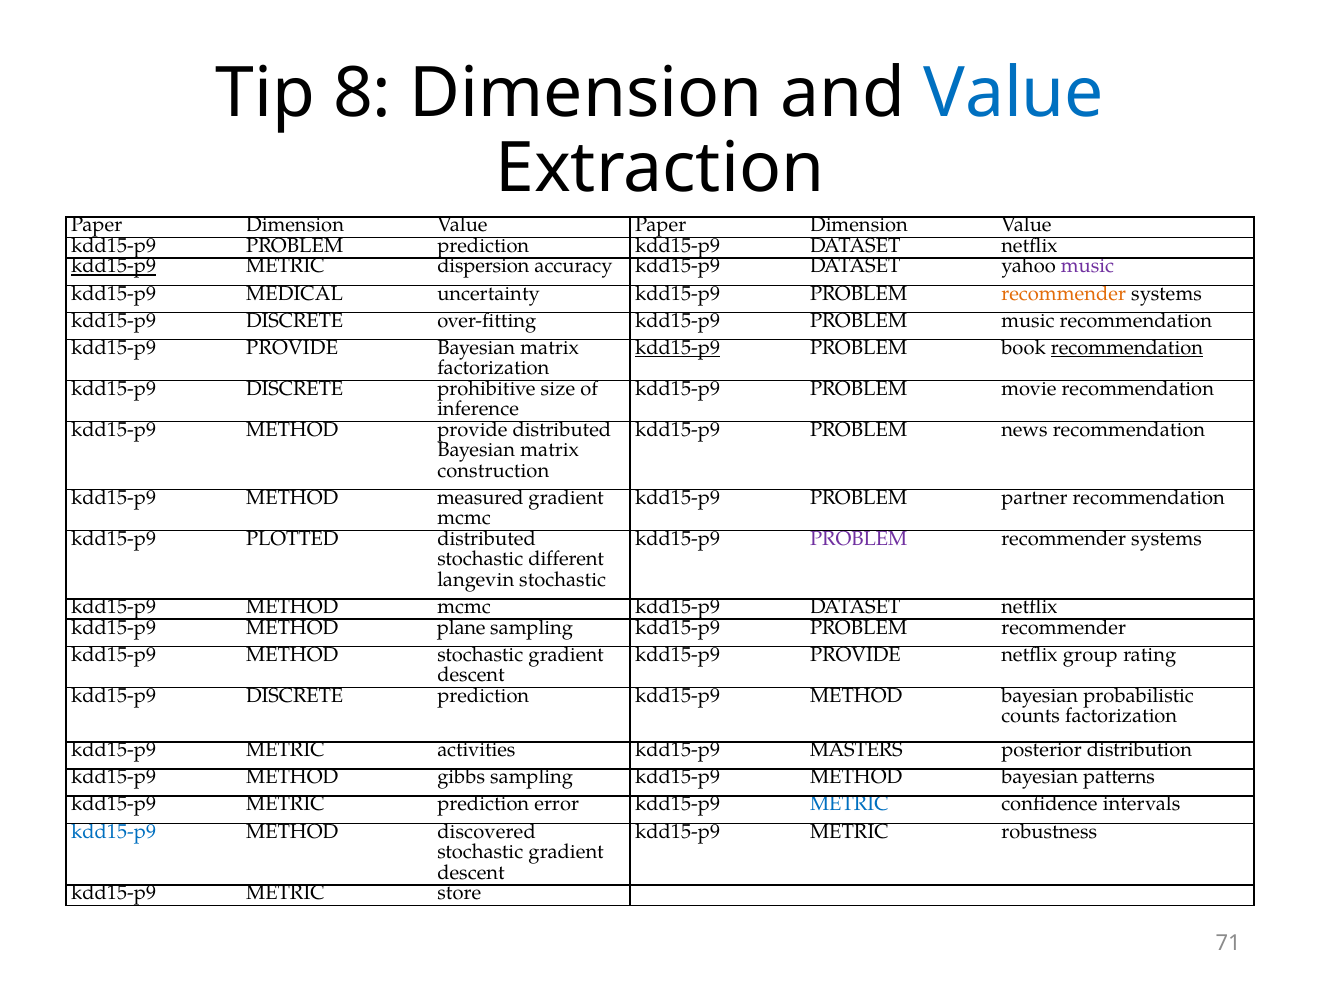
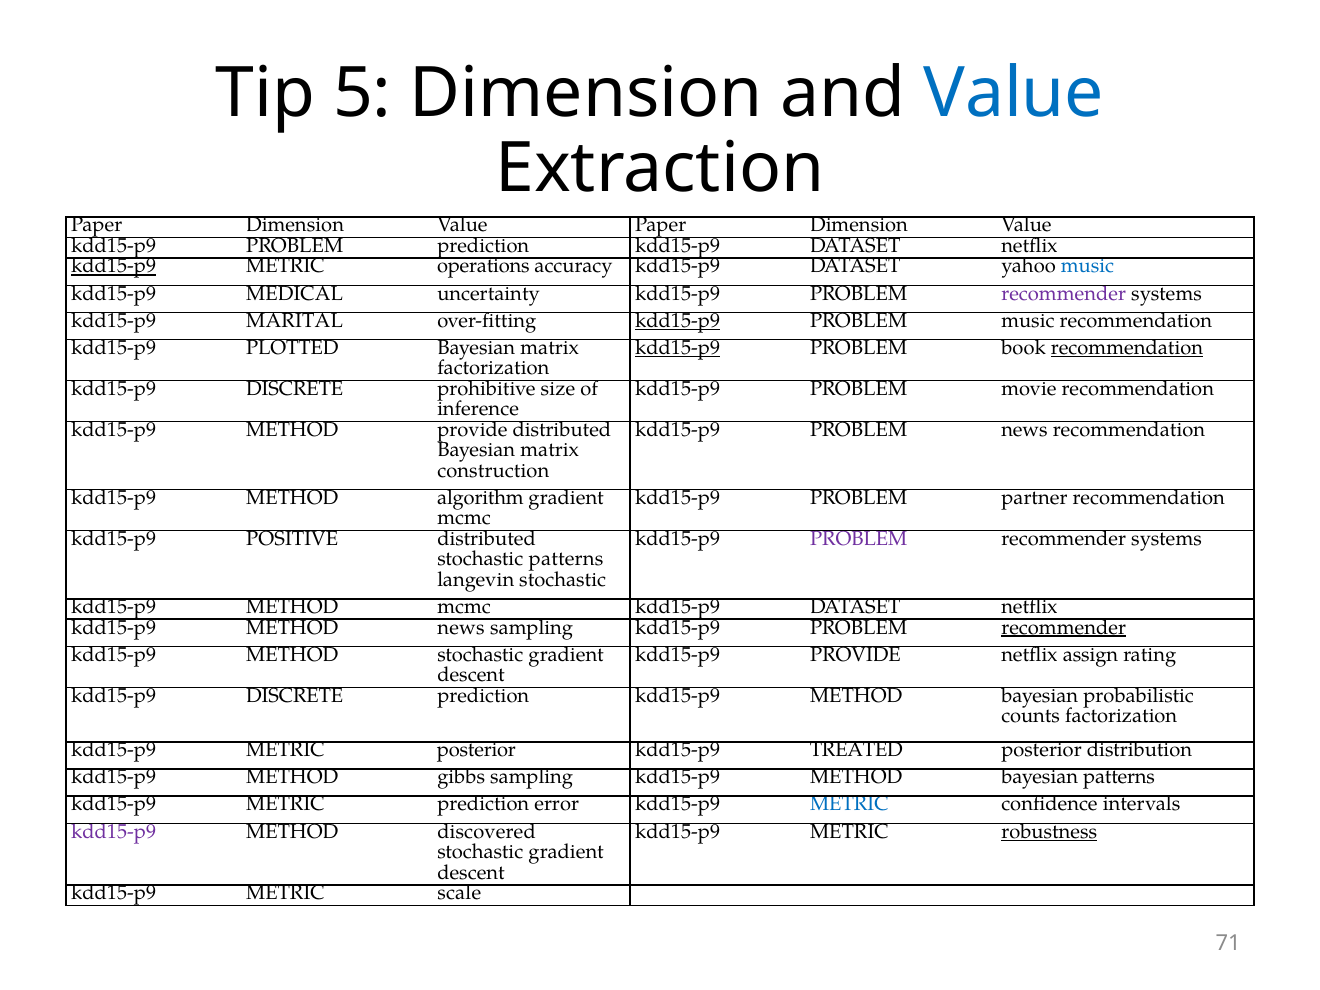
8: 8 -> 5 (362, 94)
dispersion: dispersion -> operations (483, 266)
music colour: purple -> blue (1088, 266)
recommender colour: orange -> purple (1064, 293)
DISCRETE: DISCRETE -> MARITAL (295, 321)
kdd15-p9 underline: none -> present (678, 321)
PROVIDE: PROVIDE -> PLOTTED (292, 348)
measured: measured -> algorithm (480, 498)
PLOTTED: PLOTTED -> POSITIVE (292, 539)
stochastic different: different -> patterns (566, 559)
METHOD plane: plane -> news (461, 627)
recommender underline: none -> present (1064, 627)
group: group -> assign (1090, 655)
METRIC activities: activities -> posterior (476, 750)
MASTERS: MASTERS -> TREATED (856, 750)
kdd15-p9 colour: blue -> purple (114, 831)
robustness underline: none -> present (1049, 831)
store: store -> scale (459, 893)
